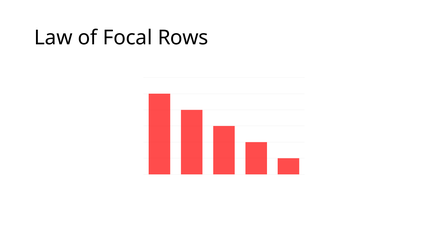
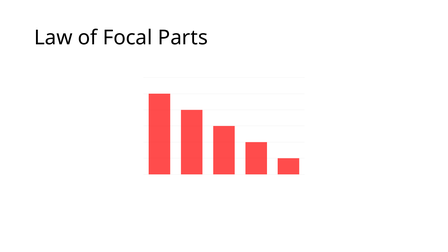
Rows: Rows -> Parts (183, 38)
